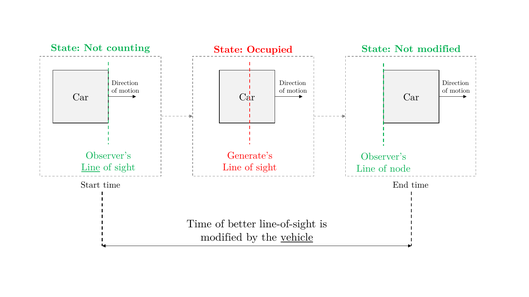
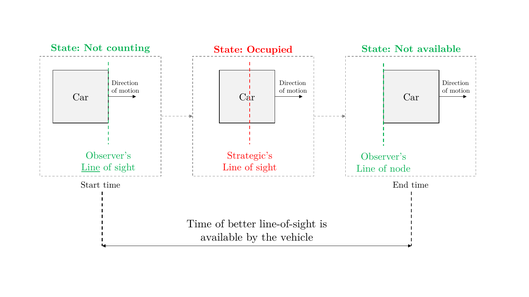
Not modified: modified -> available (439, 49)
Generate’s: Generate’s -> Strategic’s (250, 156)
modified: modified -> available (222, 238)
vehicle underline: present -> none (297, 238)
